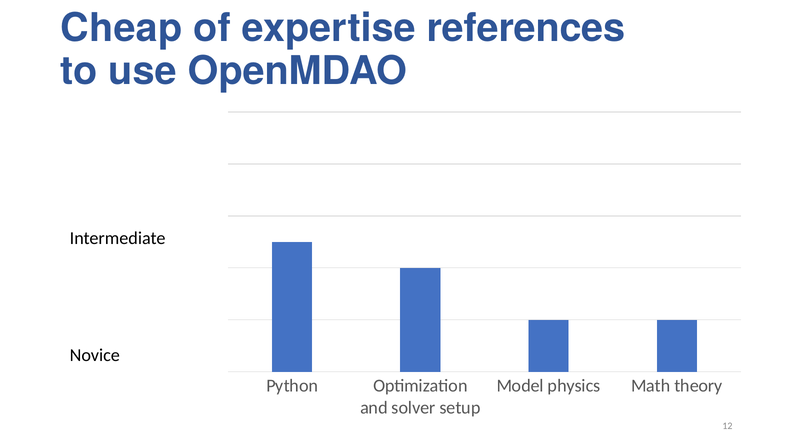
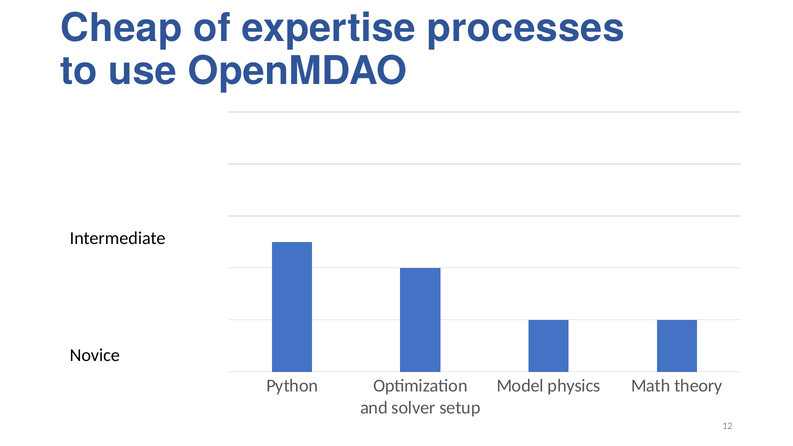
references: references -> processes (526, 28)
